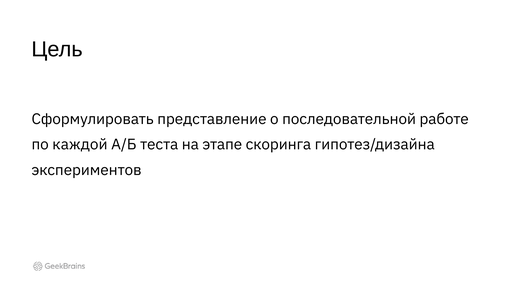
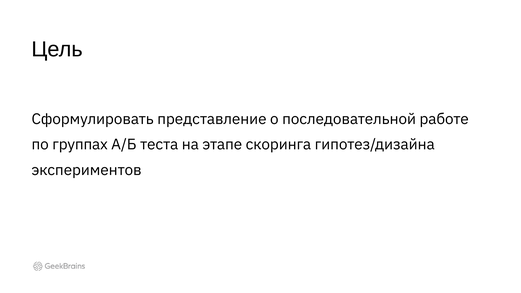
каждой: каждой -> группах (80, 145)
